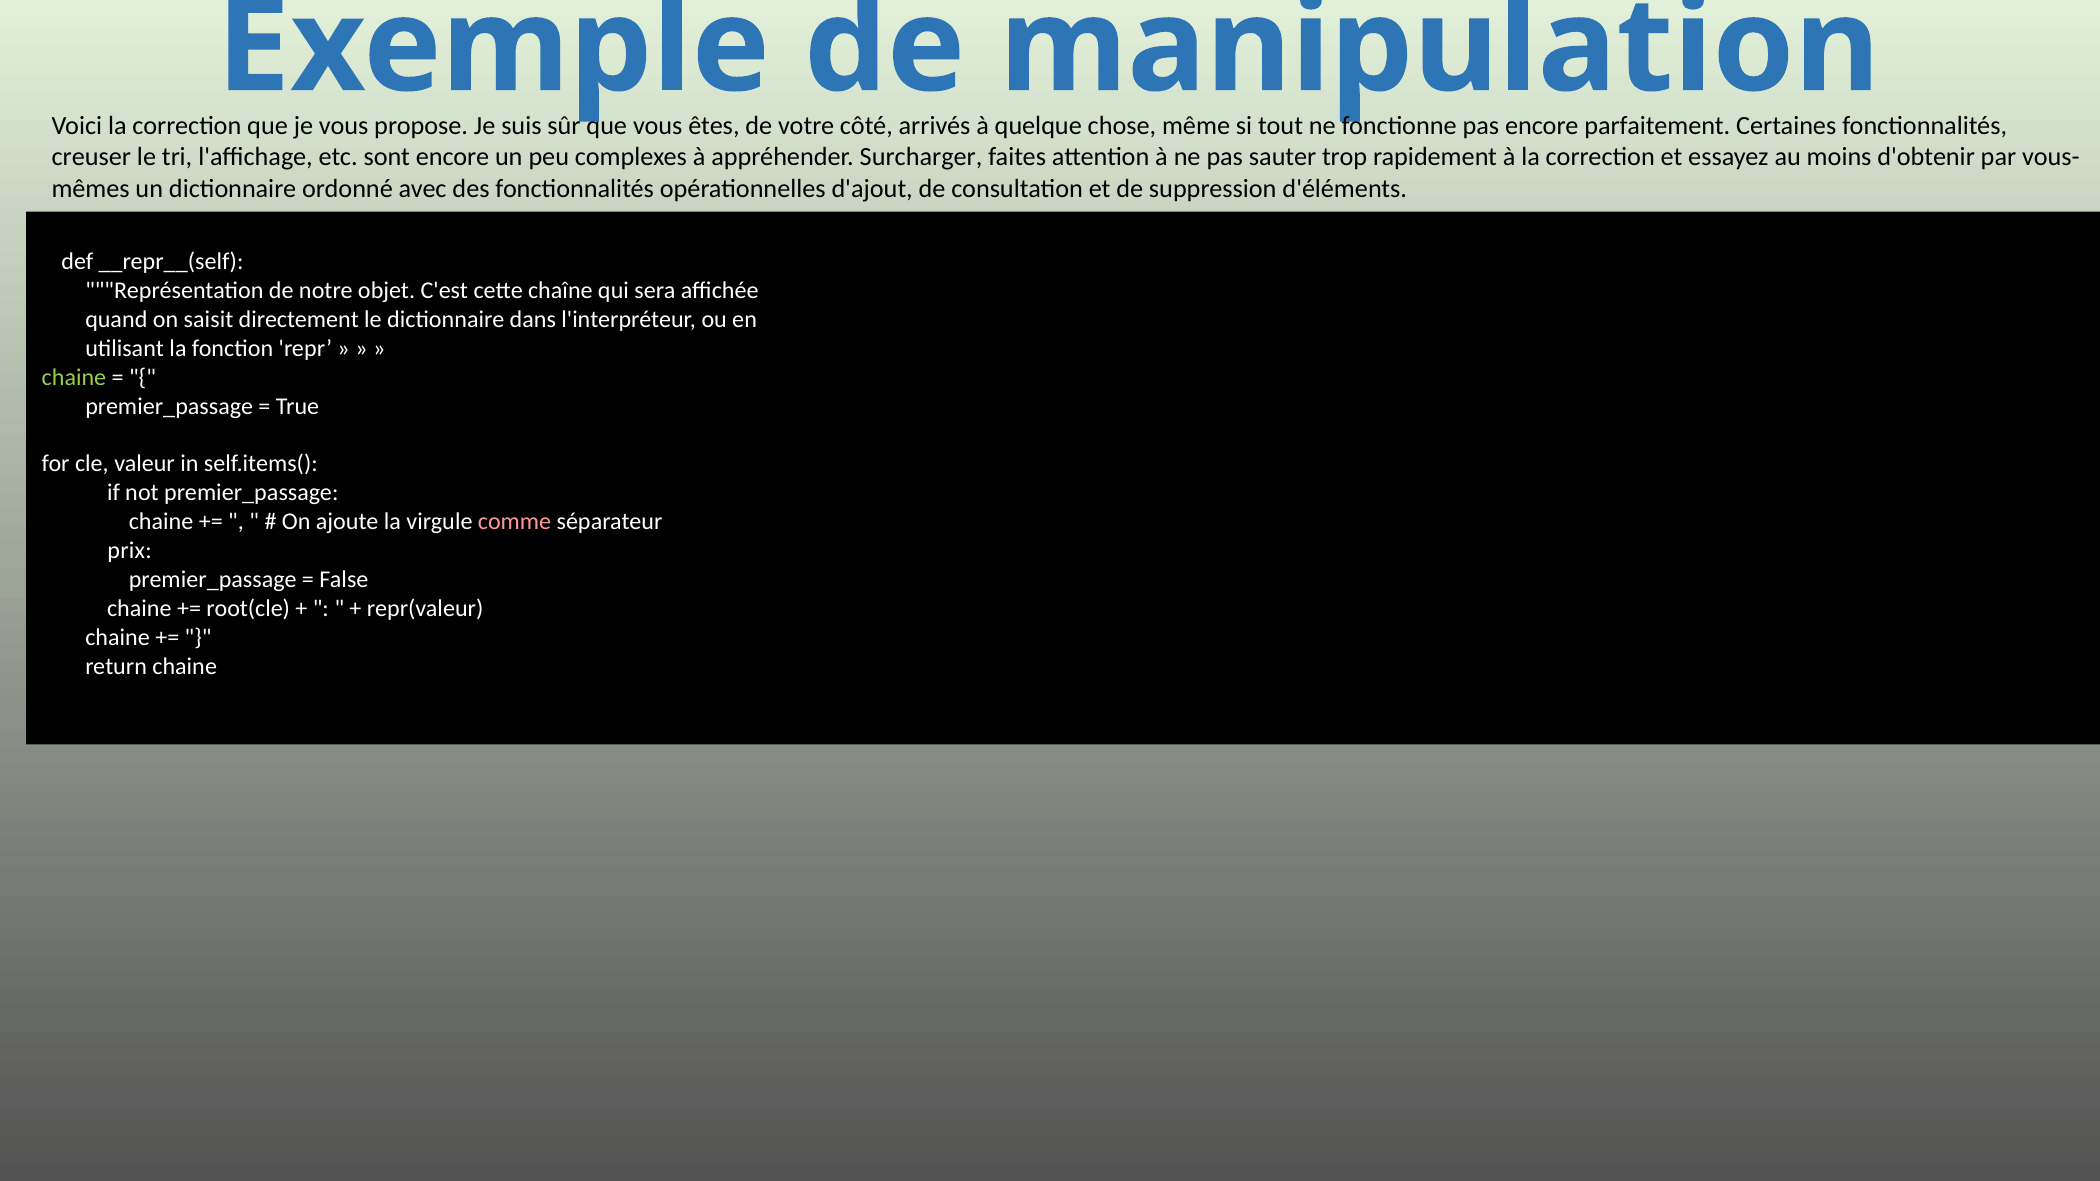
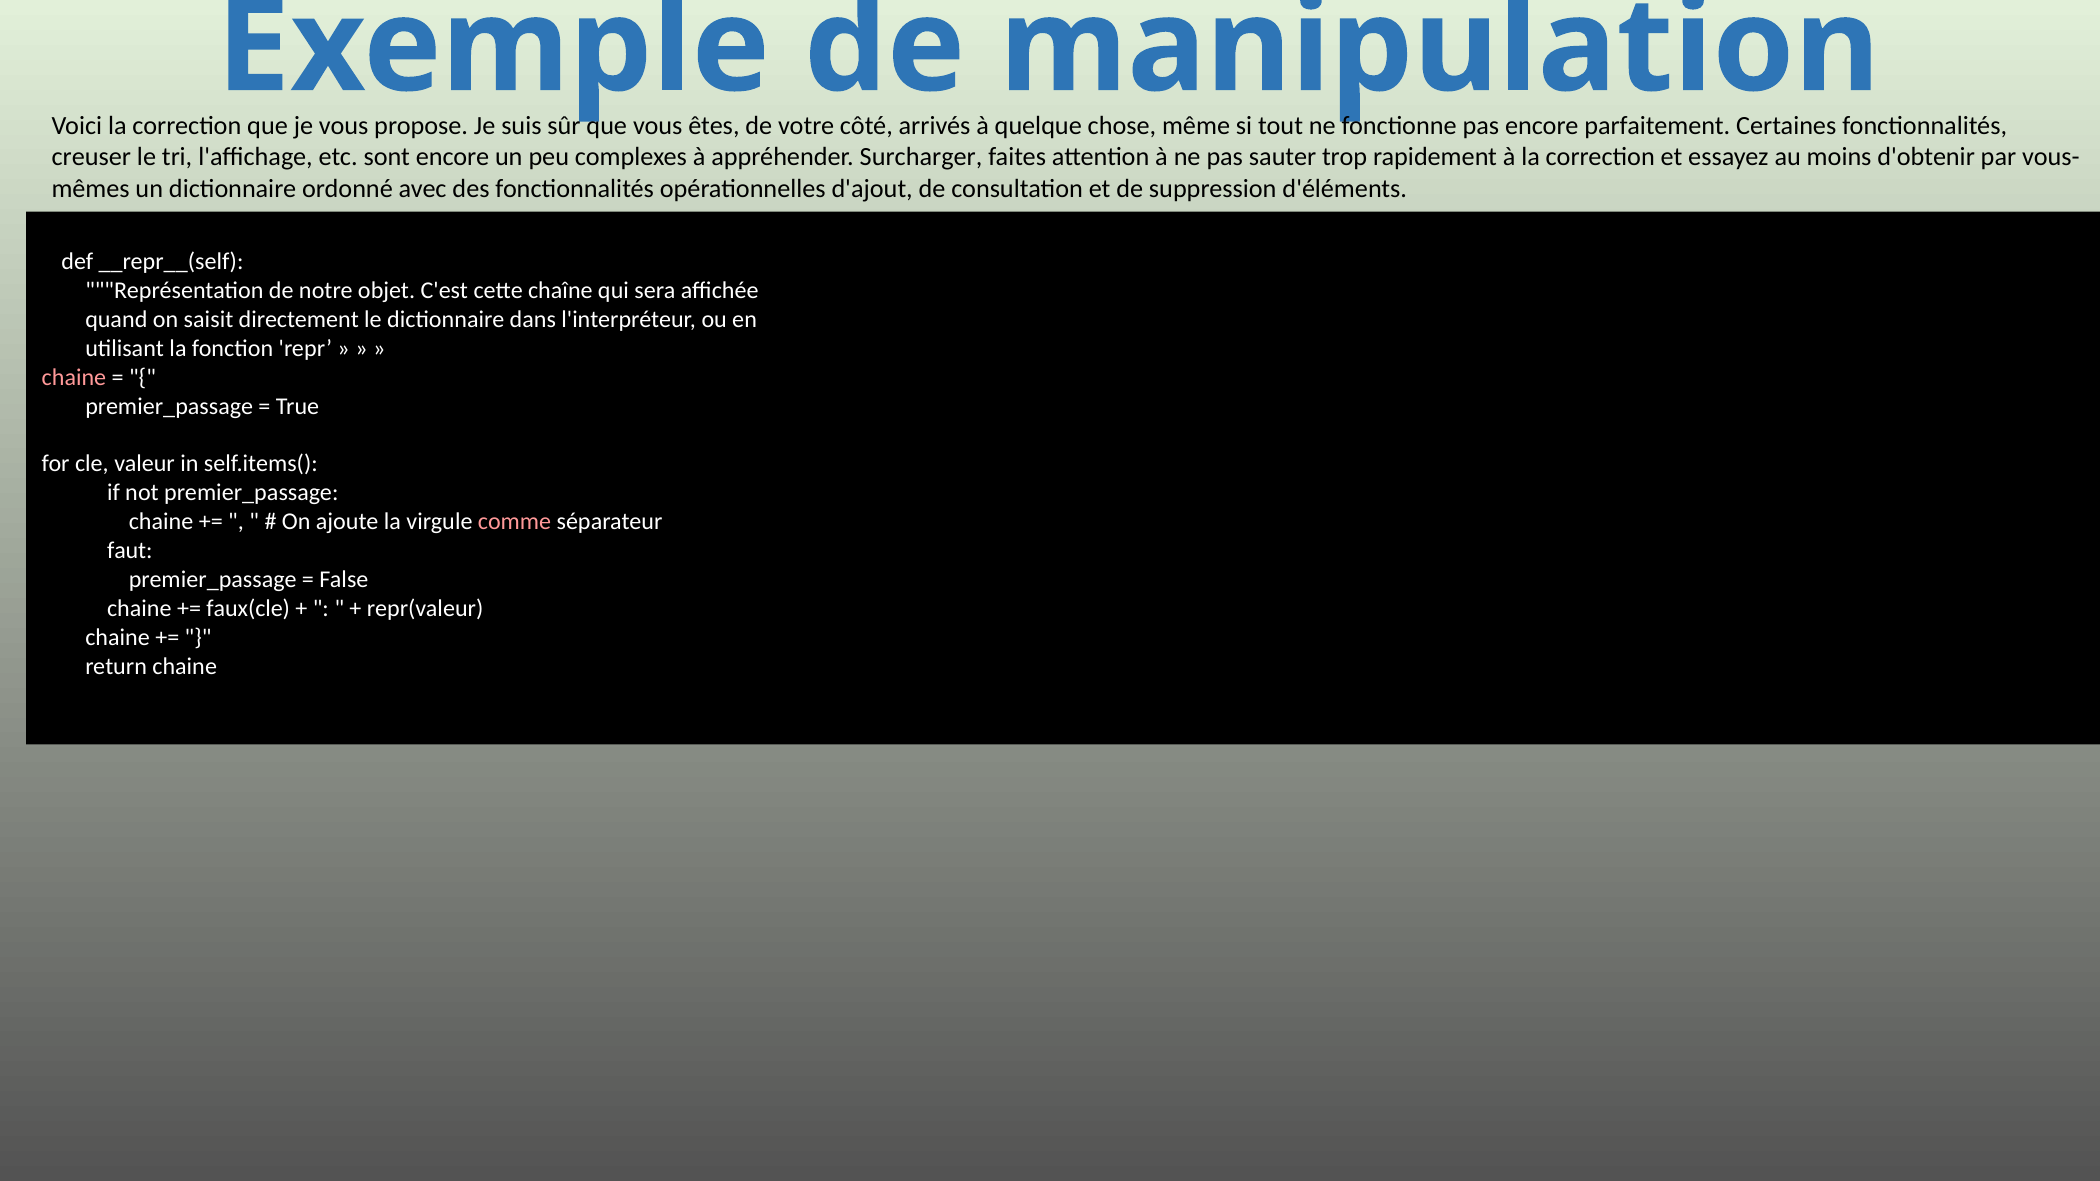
chaine colour: light green -> pink (74, 377)
prix: prix -> faut (130, 551)
root(cle: root(cle -> faux(cle (248, 608)
